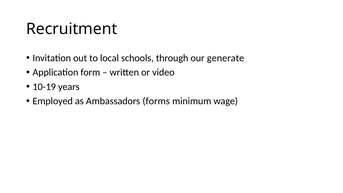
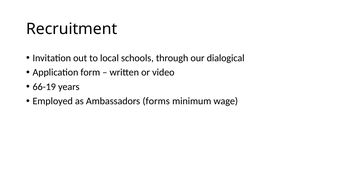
generate: generate -> dialogical (226, 58)
10-19: 10-19 -> 66-19 (44, 87)
